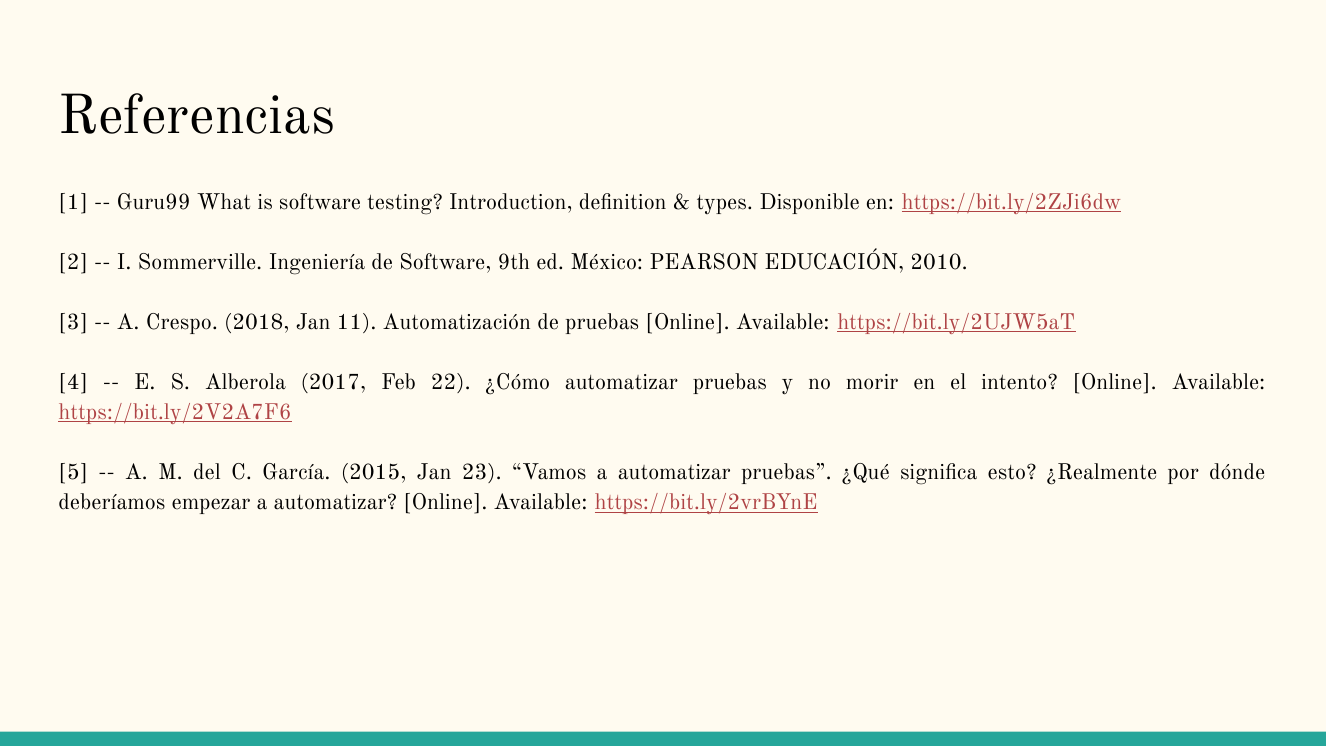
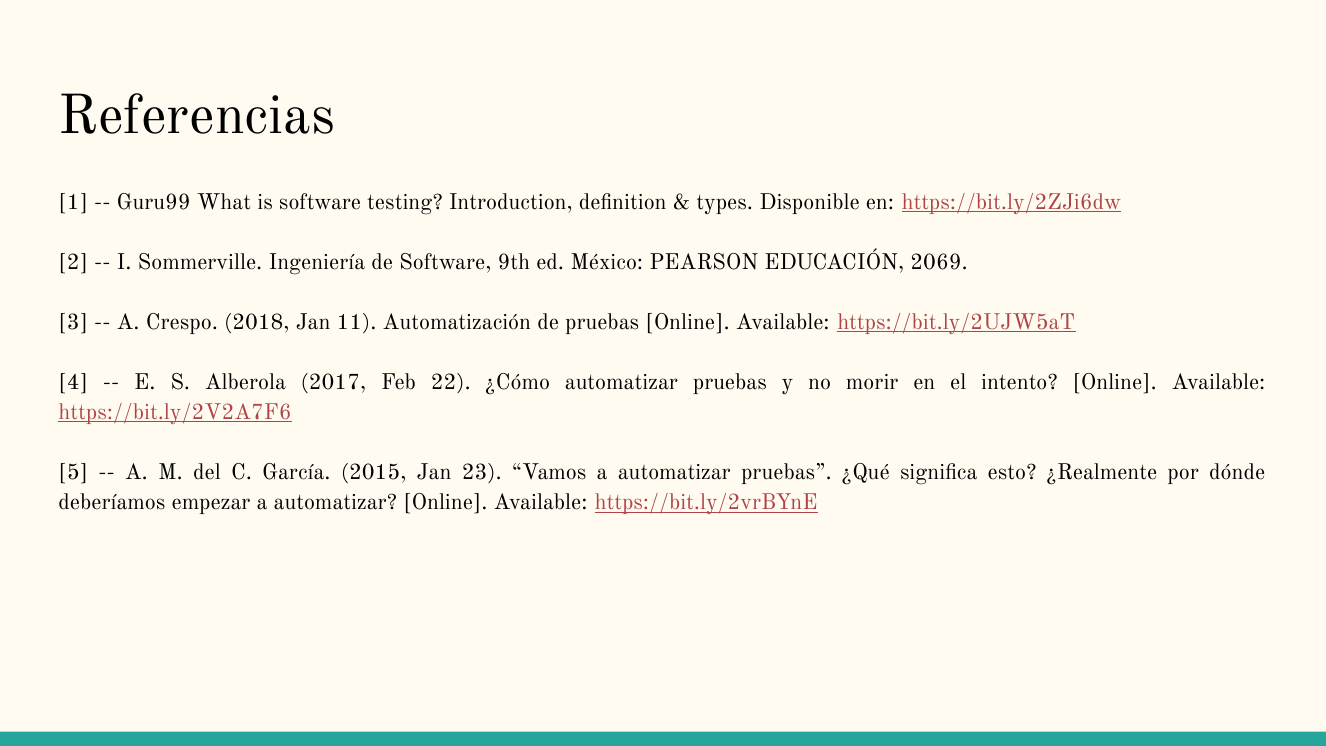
2010: 2010 -> 2069 (939, 262)
